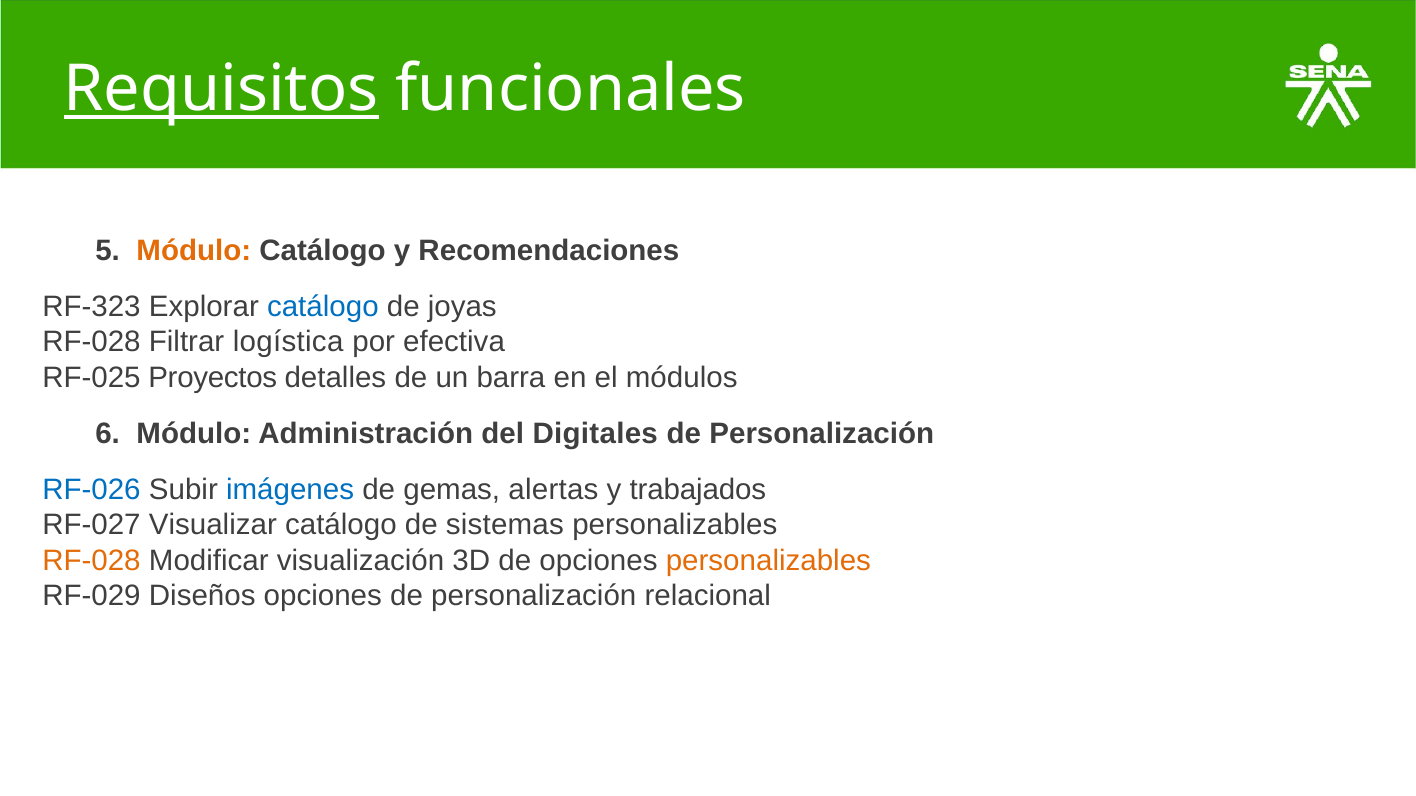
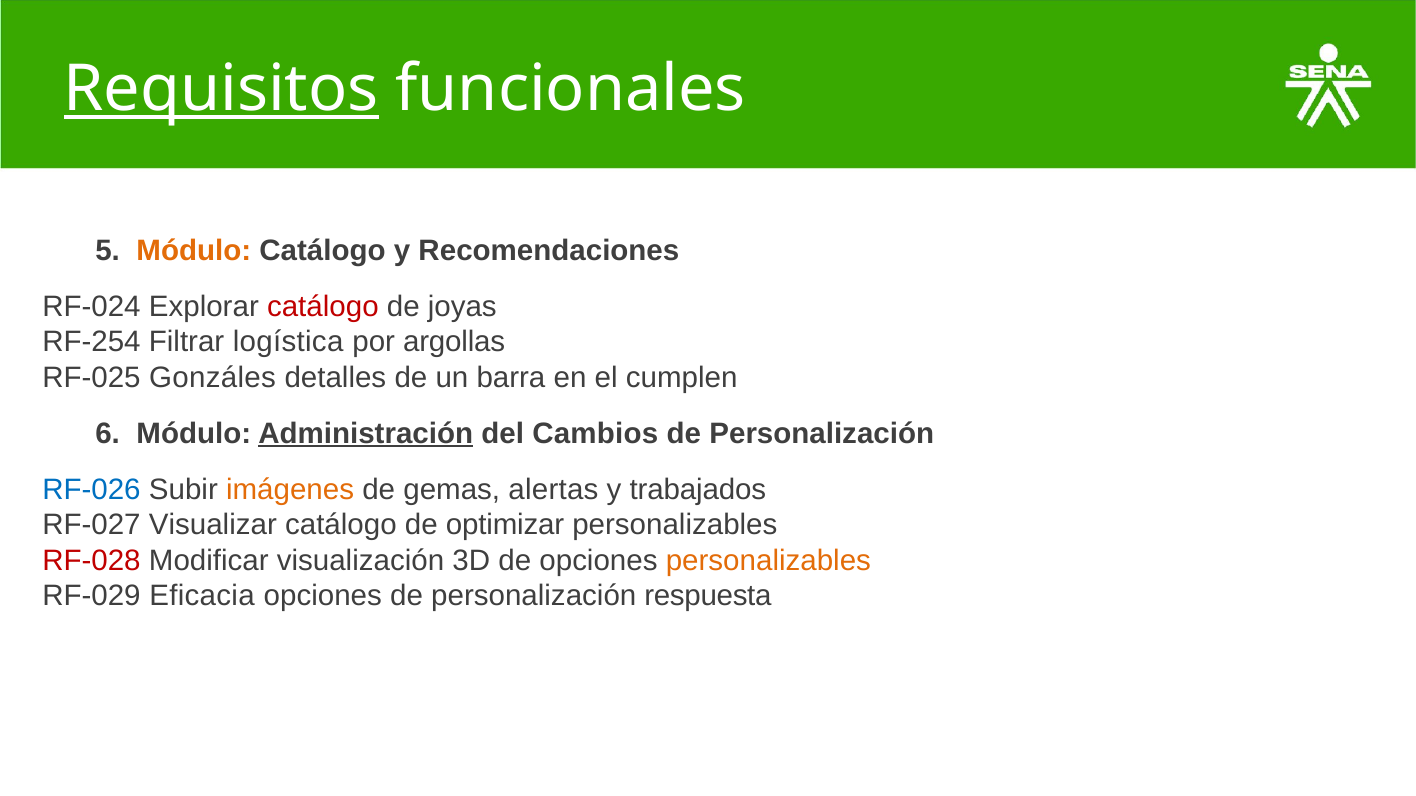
RF-323: RF-323 -> RF-024 (91, 307)
catálogo colour: blue -> red (323, 307)
RF-028: RF-028 -> RF-254 (91, 342)
efectiva: efectiva -> argollas (454, 342)
Proyectos: Proyectos -> Gonzáles (212, 378)
módulos: módulos -> cumplen (682, 378)
Administración underline: none -> present (366, 434)
Digitales: Digitales -> Cambios (595, 434)
imágenes colour: blue -> orange (290, 490)
sistemas: sistemas -> optimizar (505, 525)
RF-028 colour: orange -> red (91, 561)
Diseños: Diseños -> Eficacia (202, 596)
relacional: relacional -> respuesta (708, 596)
